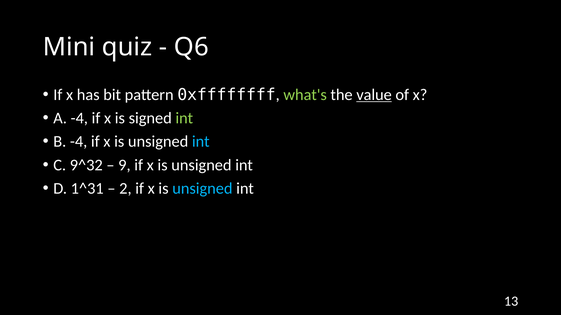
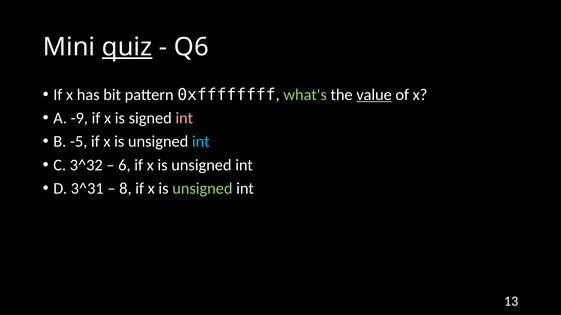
quiz underline: none -> present (127, 47)
A -4: -4 -> -9 (79, 118)
int colour: light green -> pink (184, 118)
B -4: -4 -> -5 (79, 142)
9^32: 9^32 -> 3^32 (86, 165)
9: 9 -> 6 (124, 165)
1^31: 1^31 -> 3^31 (87, 189)
2: 2 -> 8 (125, 189)
unsigned colour: light blue -> light green (202, 189)
